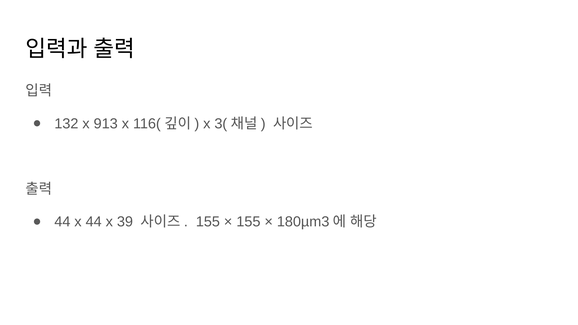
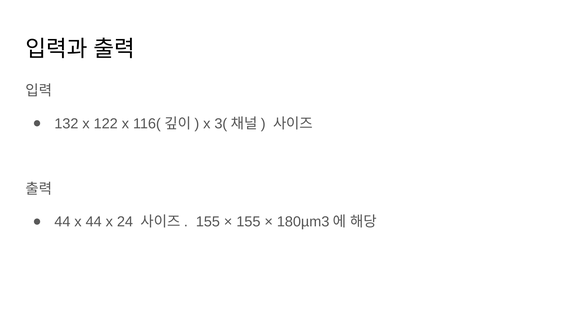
913: 913 -> 122 (106, 124)
39: 39 -> 24 (125, 222)
